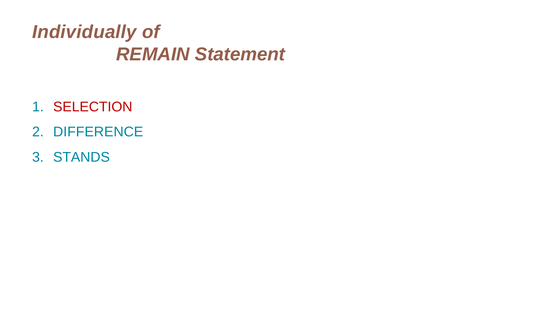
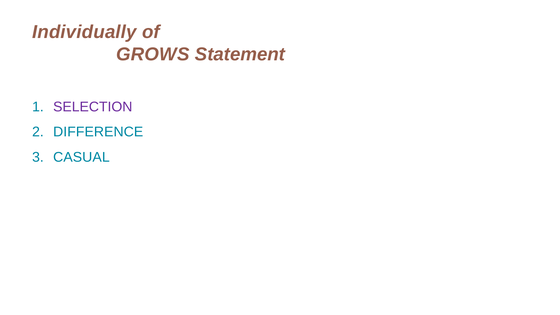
REMAIN: REMAIN -> GROWS (153, 54)
SELECTION colour: red -> purple (93, 107)
STANDS: STANDS -> CASUAL (81, 157)
